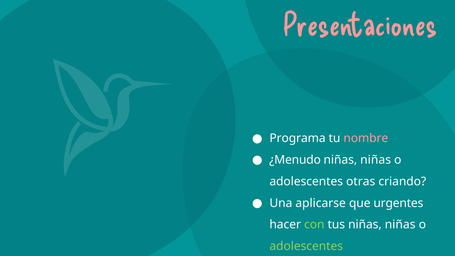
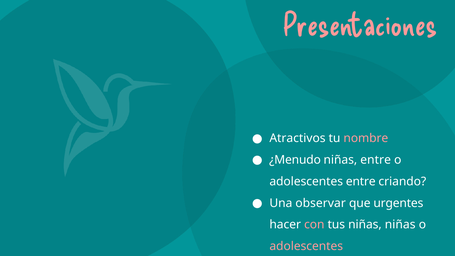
Programa: Programa -> Atractivos (297, 138)
niñas: niñas -> entre (376, 160)
adolescentes otras: otras -> entre (361, 181)
aplicarse: aplicarse -> observar (321, 203)
con colour: light green -> pink (314, 225)
adolescentes colour: light green -> pink (306, 246)
